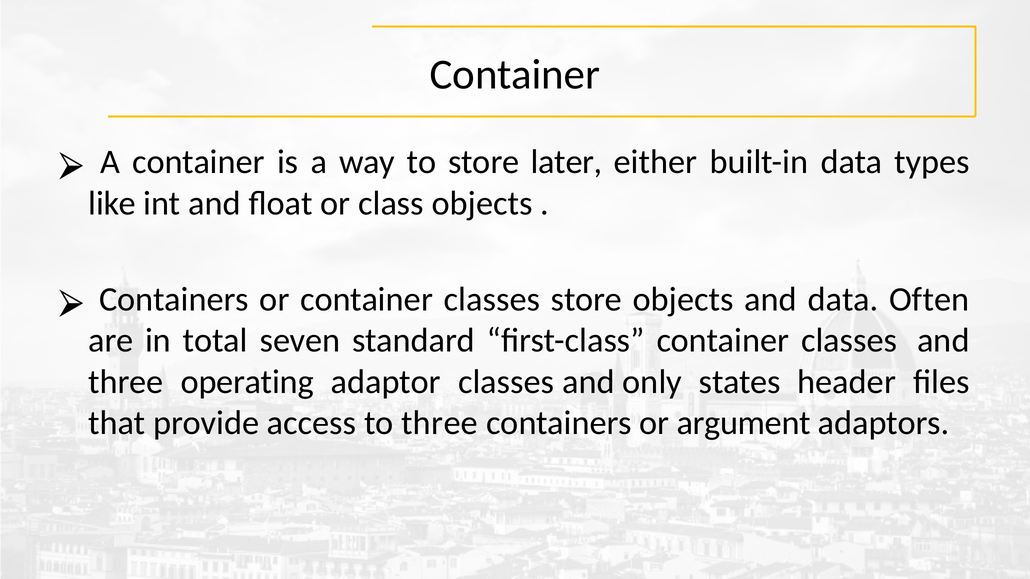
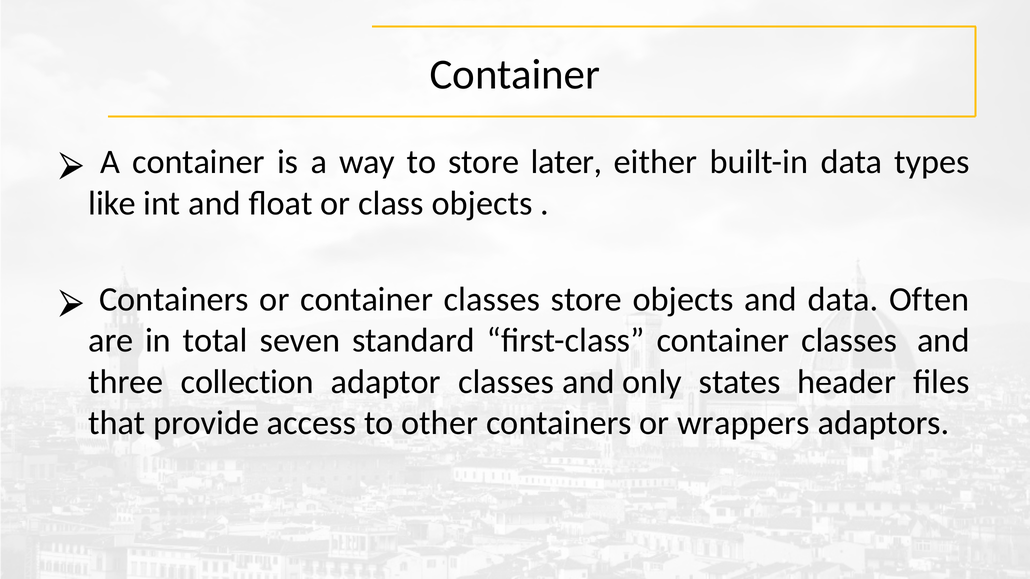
operating: operating -> collection (247, 382)
to three: three -> other (440, 423)
argument: argument -> wrappers (744, 423)
